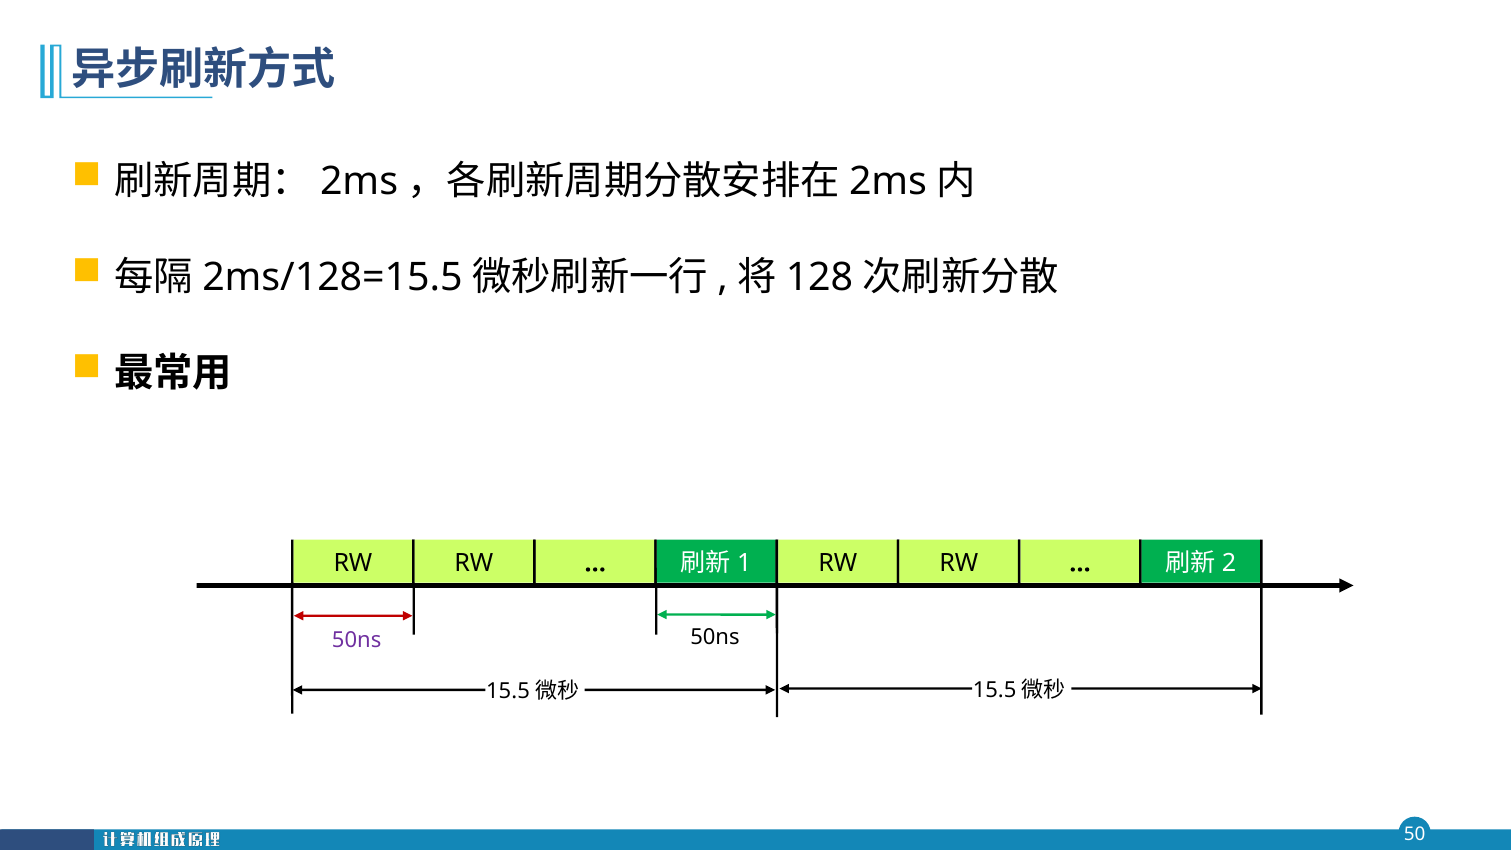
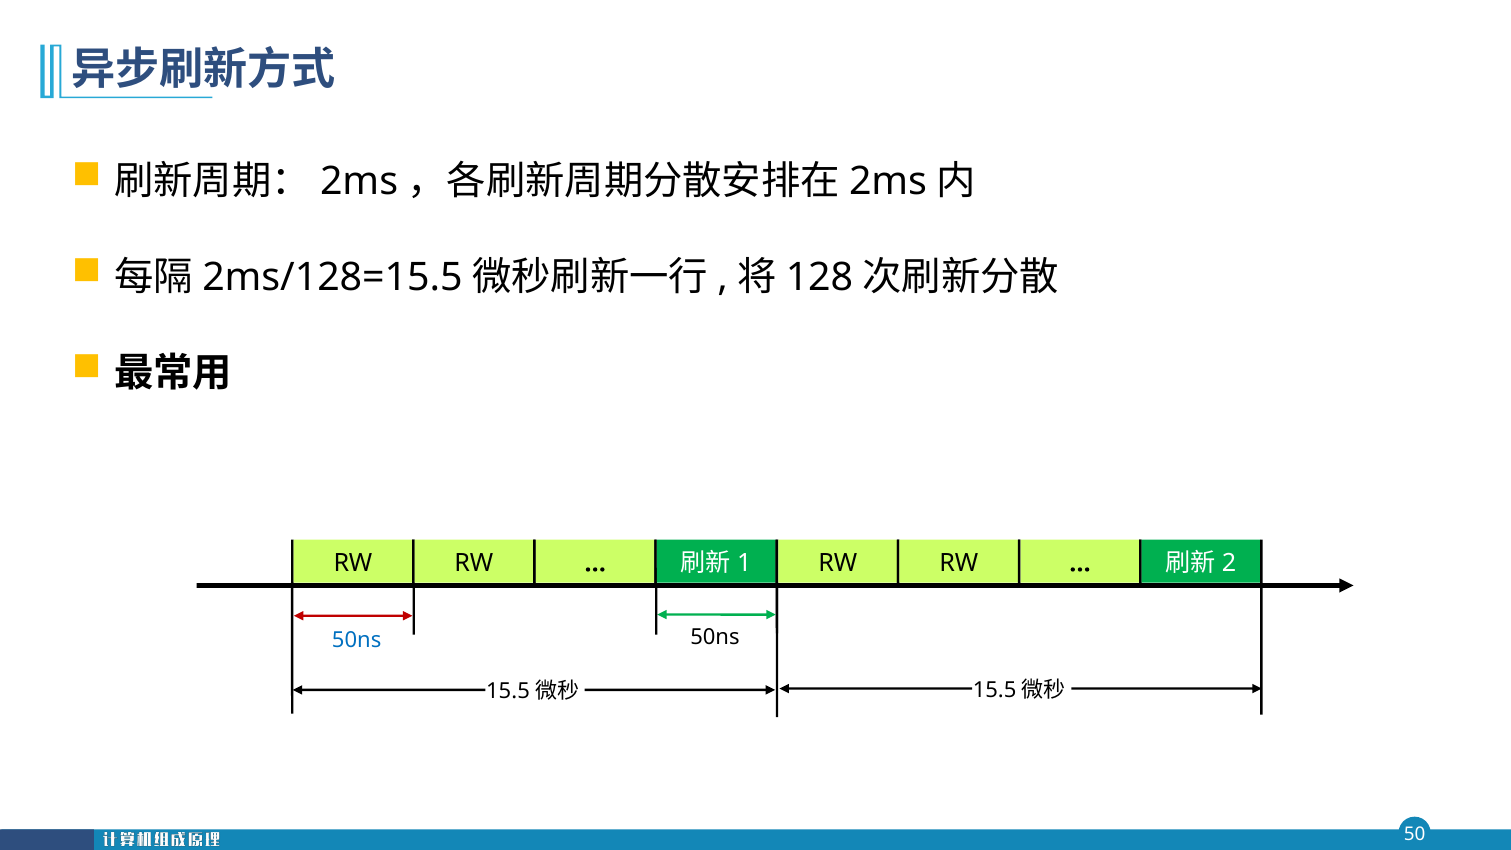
50ns colour: purple -> blue (357, 640)
